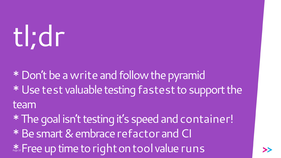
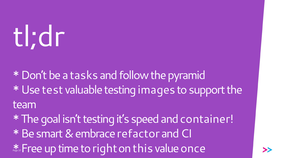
write: write -> tasks (84, 75)
fastest: fastest -> images (157, 90)
tool: tool -> this (143, 148)
runs: runs -> once (193, 148)
